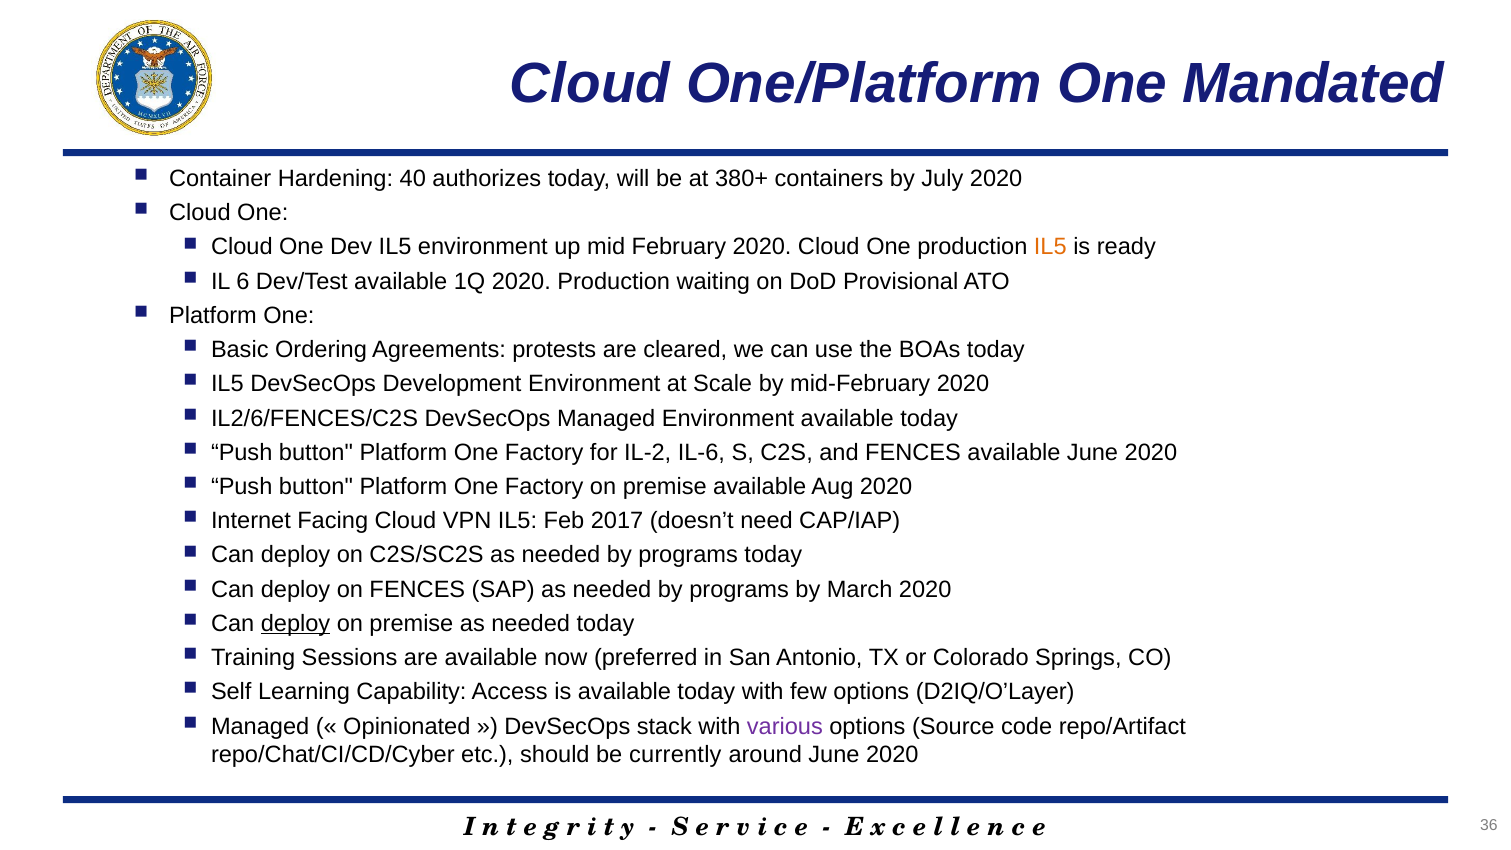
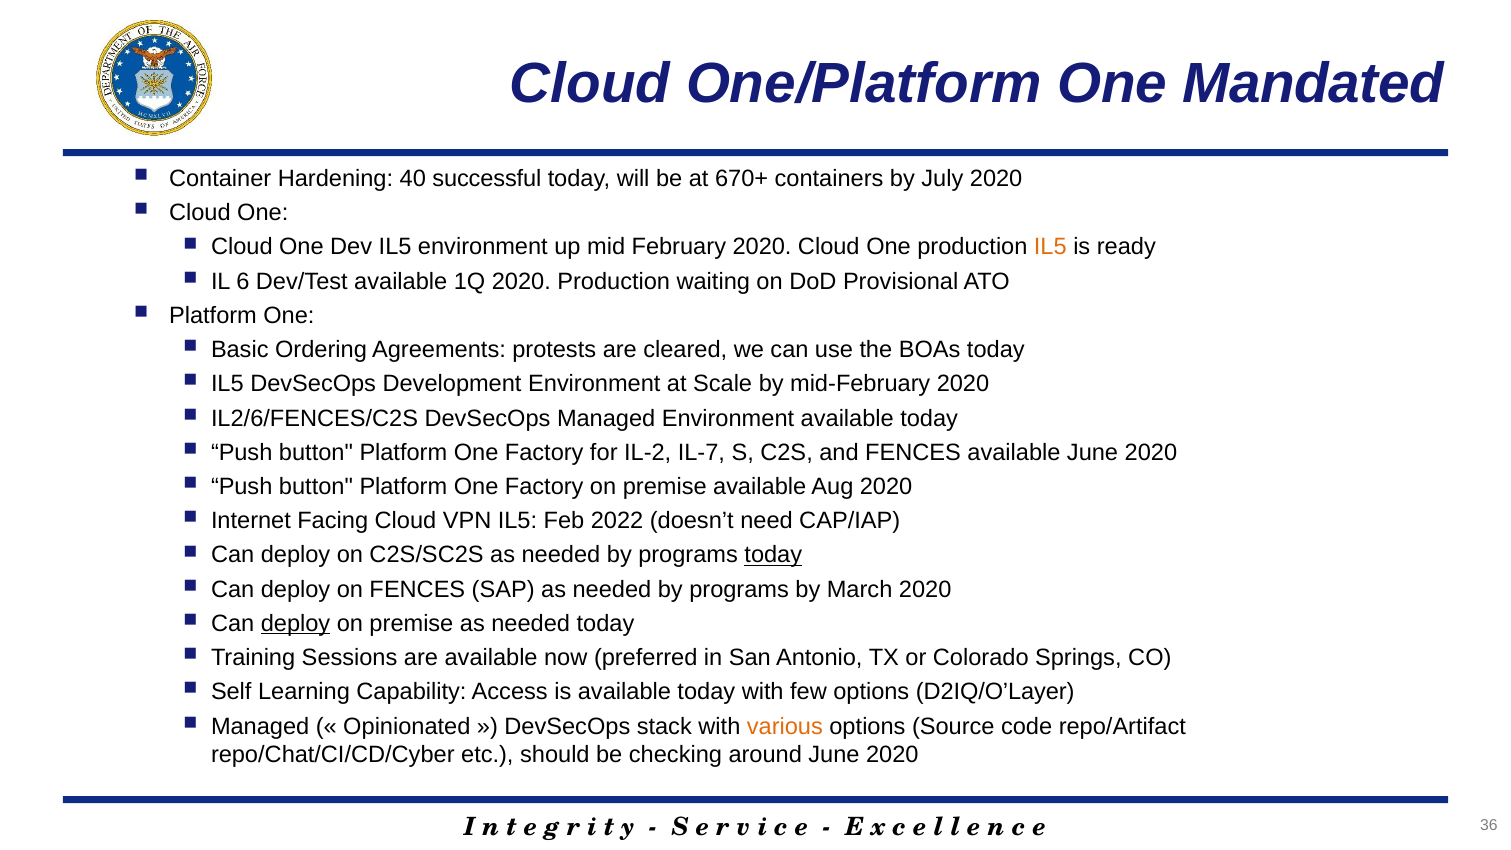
authorizes: authorizes -> successful (487, 179)
380+: 380+ -> 670+ (742, 179)
IL-6: IL-6 -> IL-7 (701, 452)
2017: 2017 -> 2022 (617, 521)
today underline: none -> present (773, 555)
various colour: purple -> orange (785, 726)
currently: currently -> checking (675, 755)
